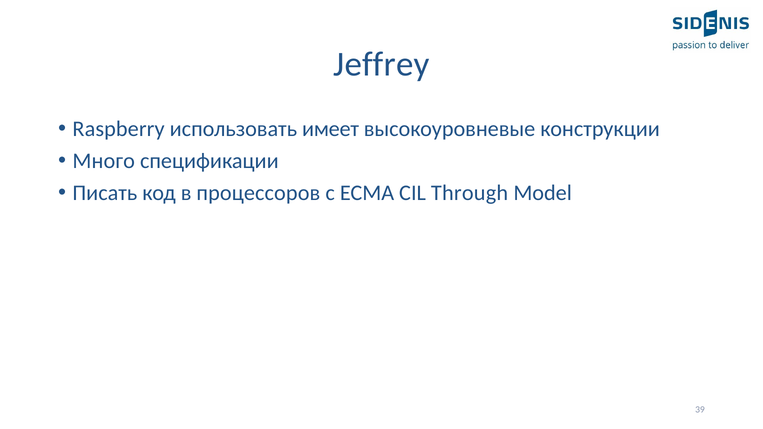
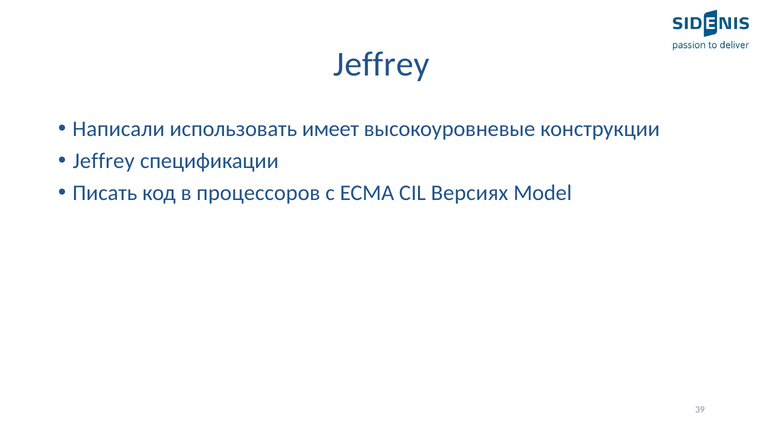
Raspberry: Raspberry -> Написали (119, 129)
Много: Много -> Jeffrey (104, 161)
Through: Through -> Версиях (470, 193)
